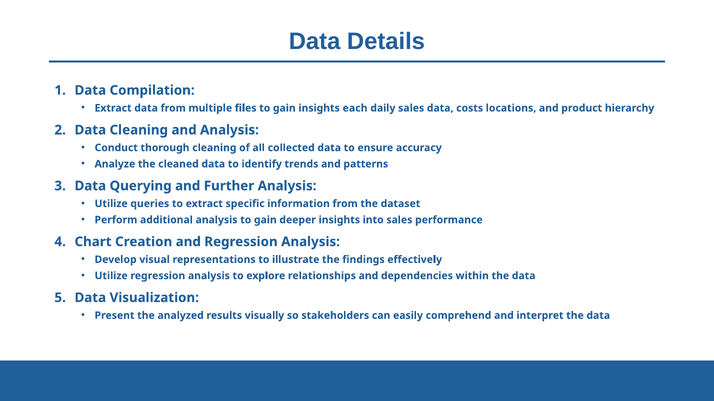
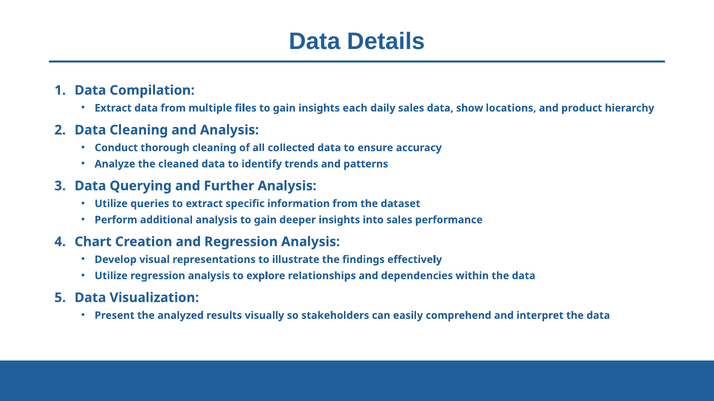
costs: costs -> show (470, 108)
